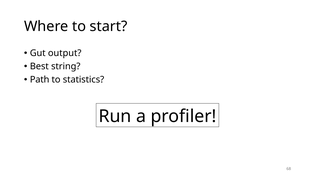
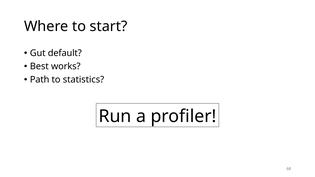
output: output -> default (65, 53)
string: string -> works (66, 66)
